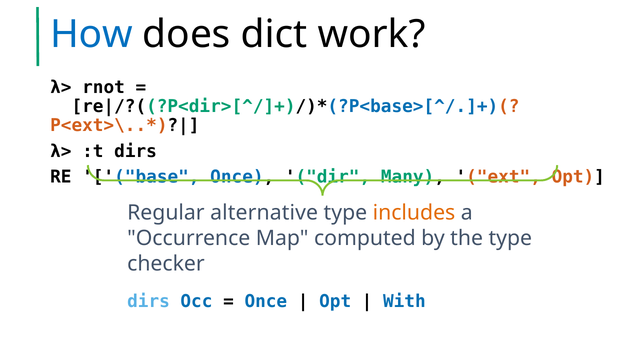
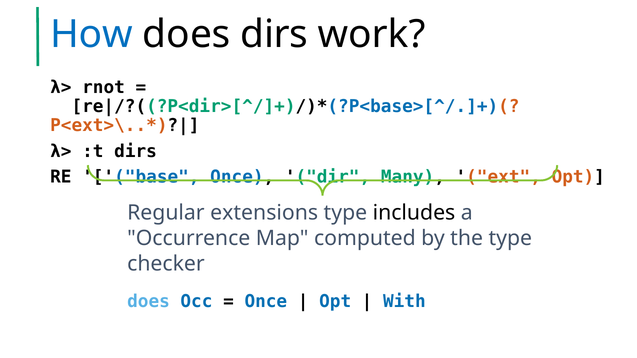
does dict: dict -> dirs (274, 35)
alternative: alternative -> extensions (264, 213)
includes colour: orange -> black (414, 213)
dirs: dirs -> does (149, 302)
